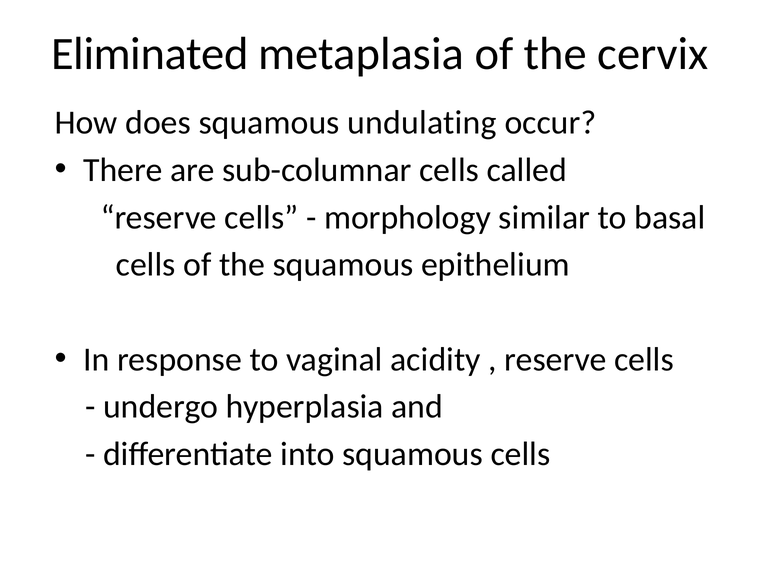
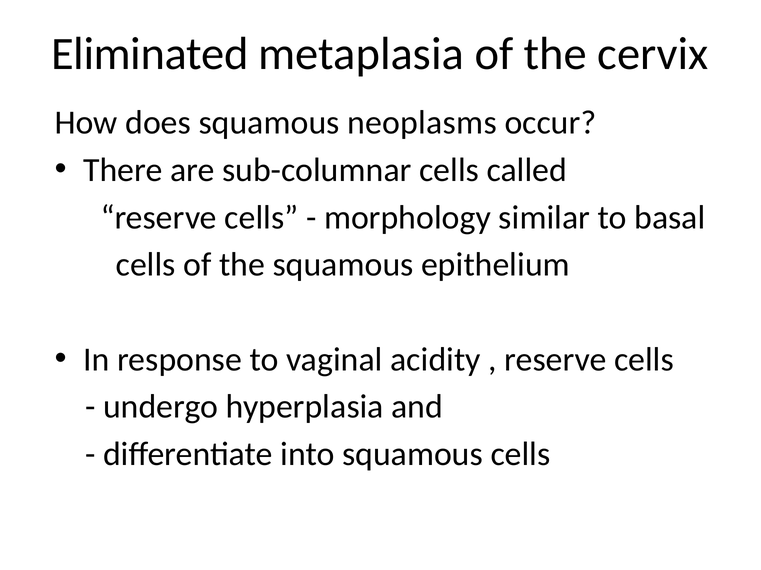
undulating: undulating -> neoplasms (422, 123)
